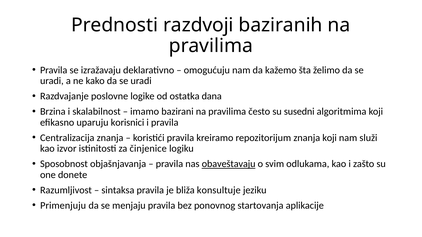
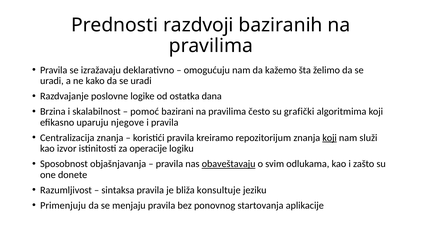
imamo: imamo -> pomoć (145, 112)
susedni: susedni -> grafički (299, 112)
korisnici: korisnici -> njegove (127, 123)
koji underline: none -> present (330, 138)
činjenice: činjenice -> operacije (148, 149)
